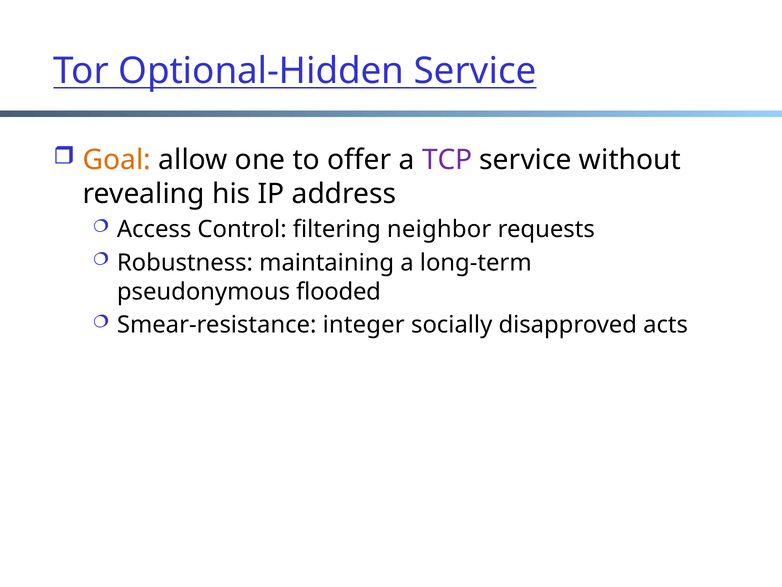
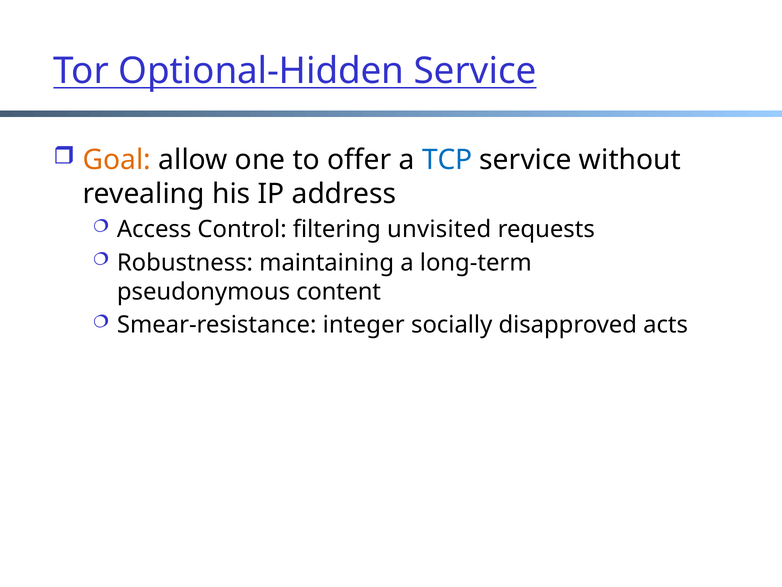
TCP colour: purple -> blue (447, 160)
neighbor: neighbor -> unvisited (439, 229)
flooded: flooded -> content (339, 291)
